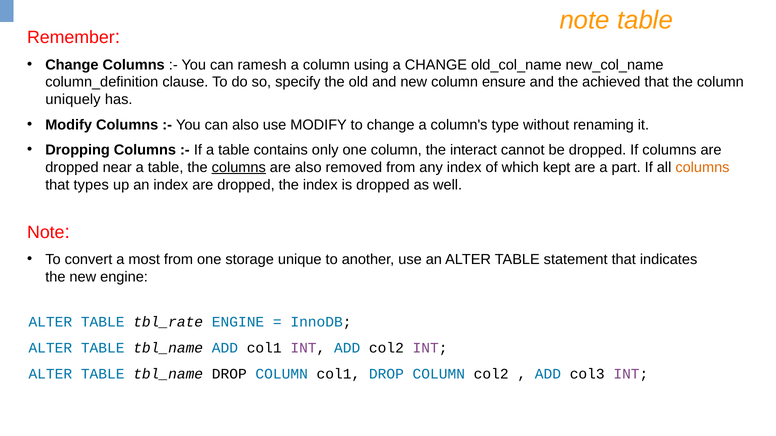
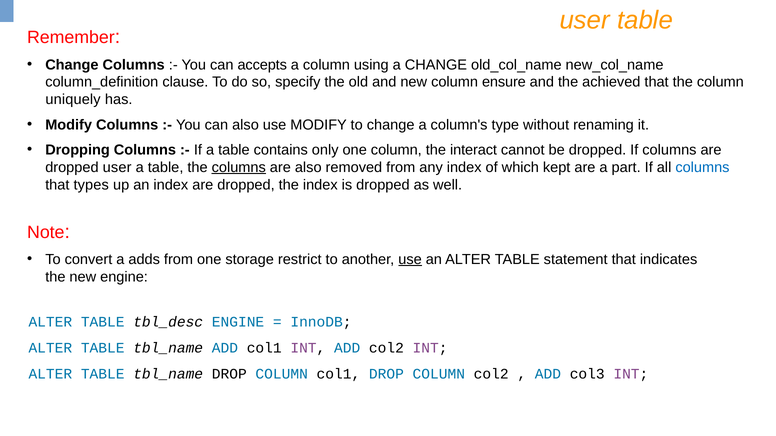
note: note -> user (585, 20)
ramesh: ramesh -> accepts (262, 65)
dropped near: near -> user (117, 168)
columns colour: orange -> blue (702, 168)
most: most -> adds (144, 260)
unique: unique -> restrict (300, 260)
use underline: none -> present (410, 260)
tbl_rate: tbl_rate -> tbl_desc (168, 322)
